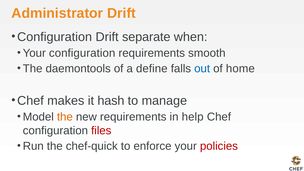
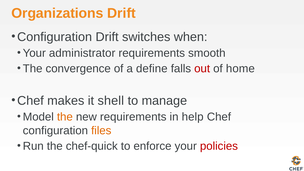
Administrator: Administrator -> Organizations (57, 13)
separate: separate -> switches (146, 37)
Your configuration: configuration -> administrator (82, 53)
daemontools: daemontools -> convergence (78, 69)
out colour: blue -> red (202, 69)
hash: hash -> shell (111, 101)
files colour: red -> orange (101, 131)
